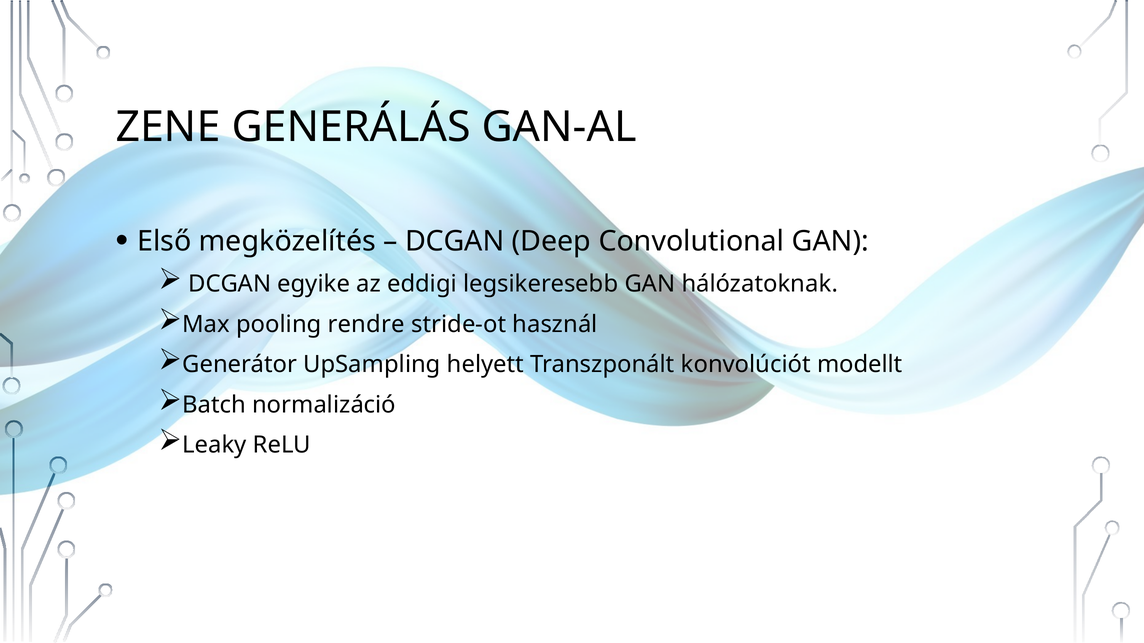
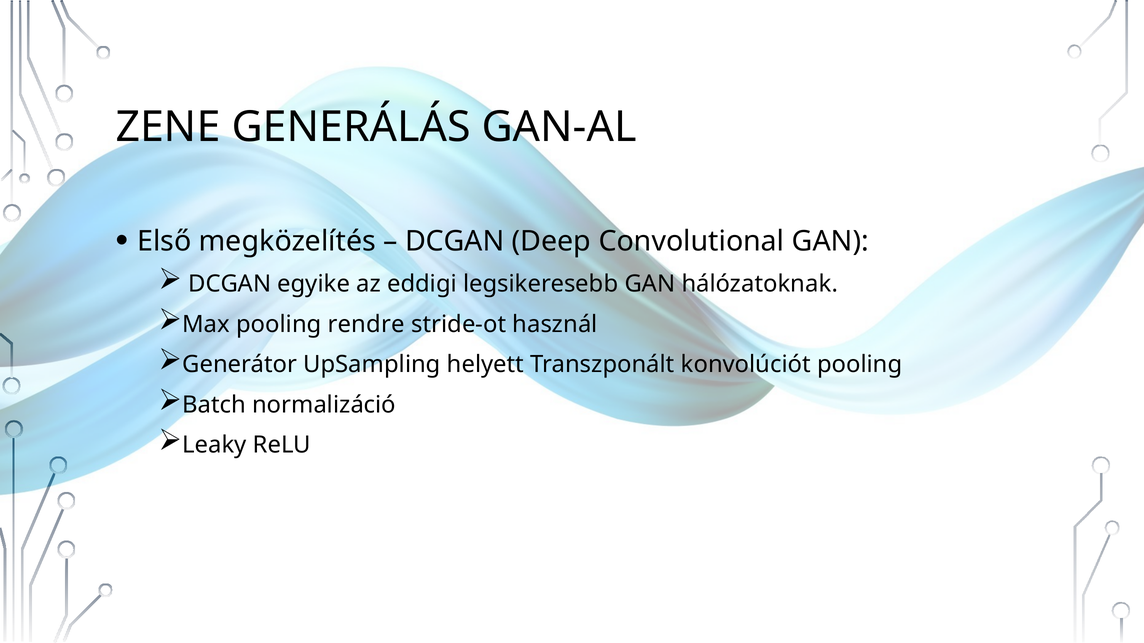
konvolúciót modellt: modellt -> pooling (860, 365)
